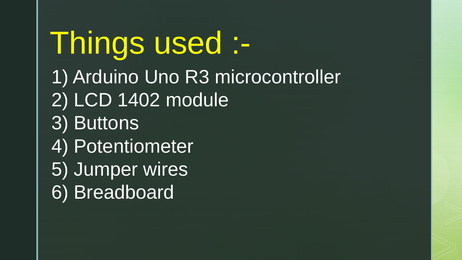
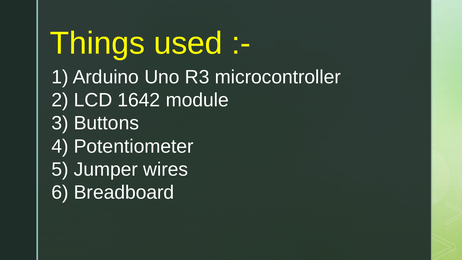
1402: 1402 -> 1642 (139, 100)
